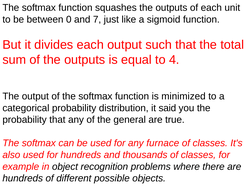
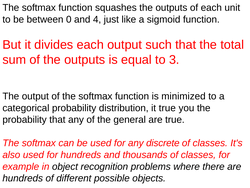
7: 7 -> 4 (97, 19)
4: 4 -> 3 (174, 60)
it said: said -> true (167, 108)
furnace: furnace -> discrete (163, 143)
